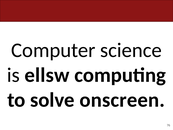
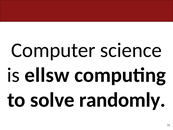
onscreen: onscreen -> randomly (122, 100)
